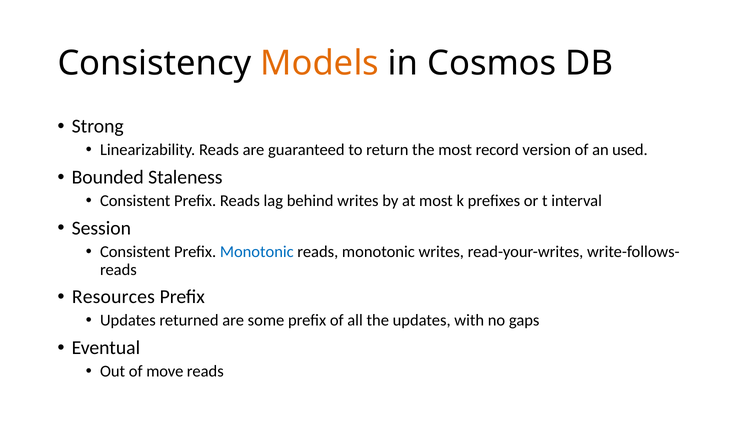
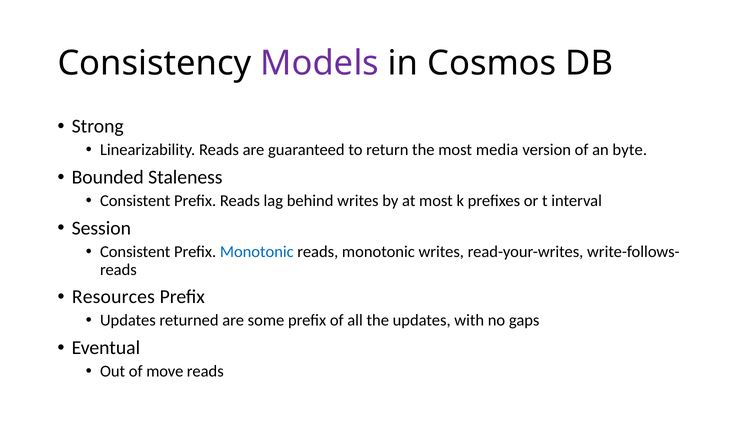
Models colour: orange -> purple (320, 63)
record: record -> media (497, 150)
used: used -> byte (630, 150)
